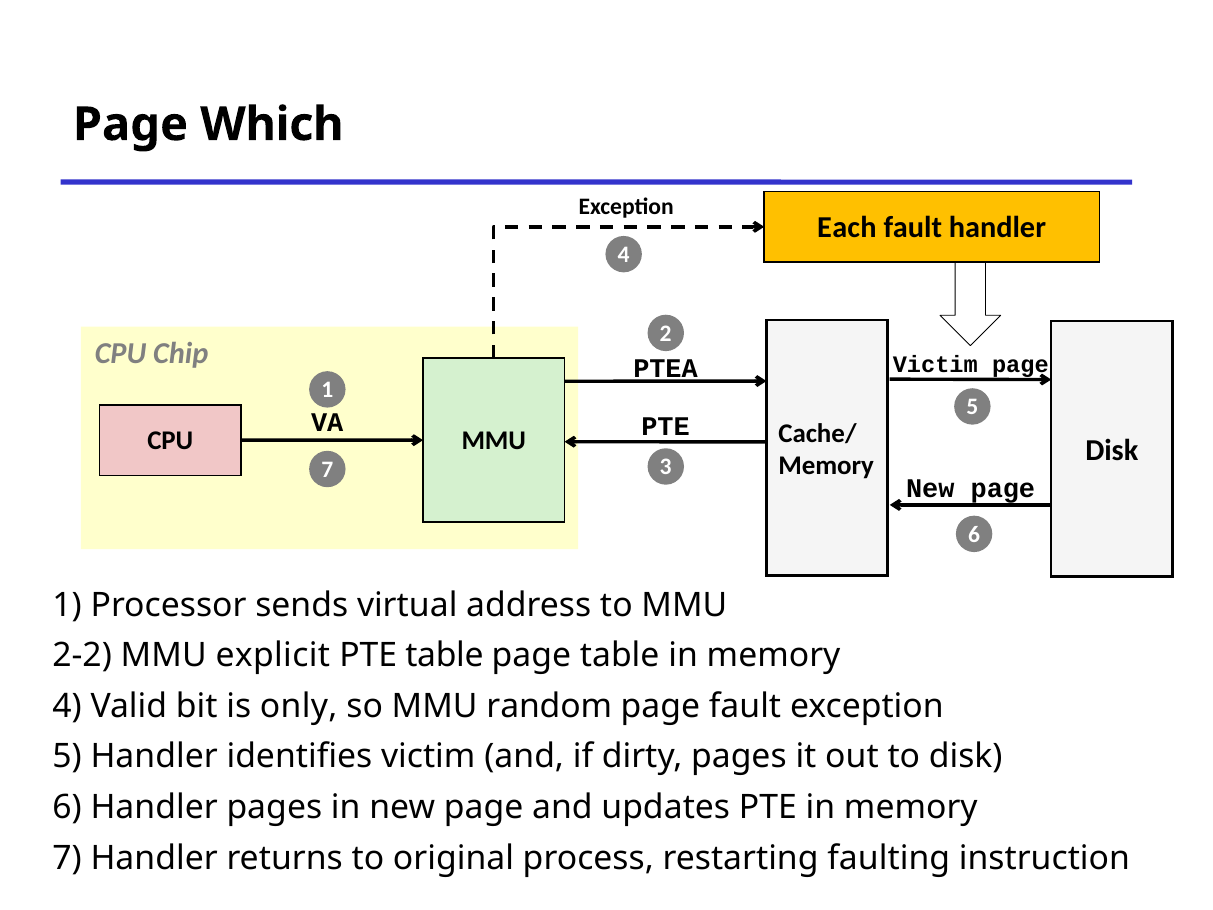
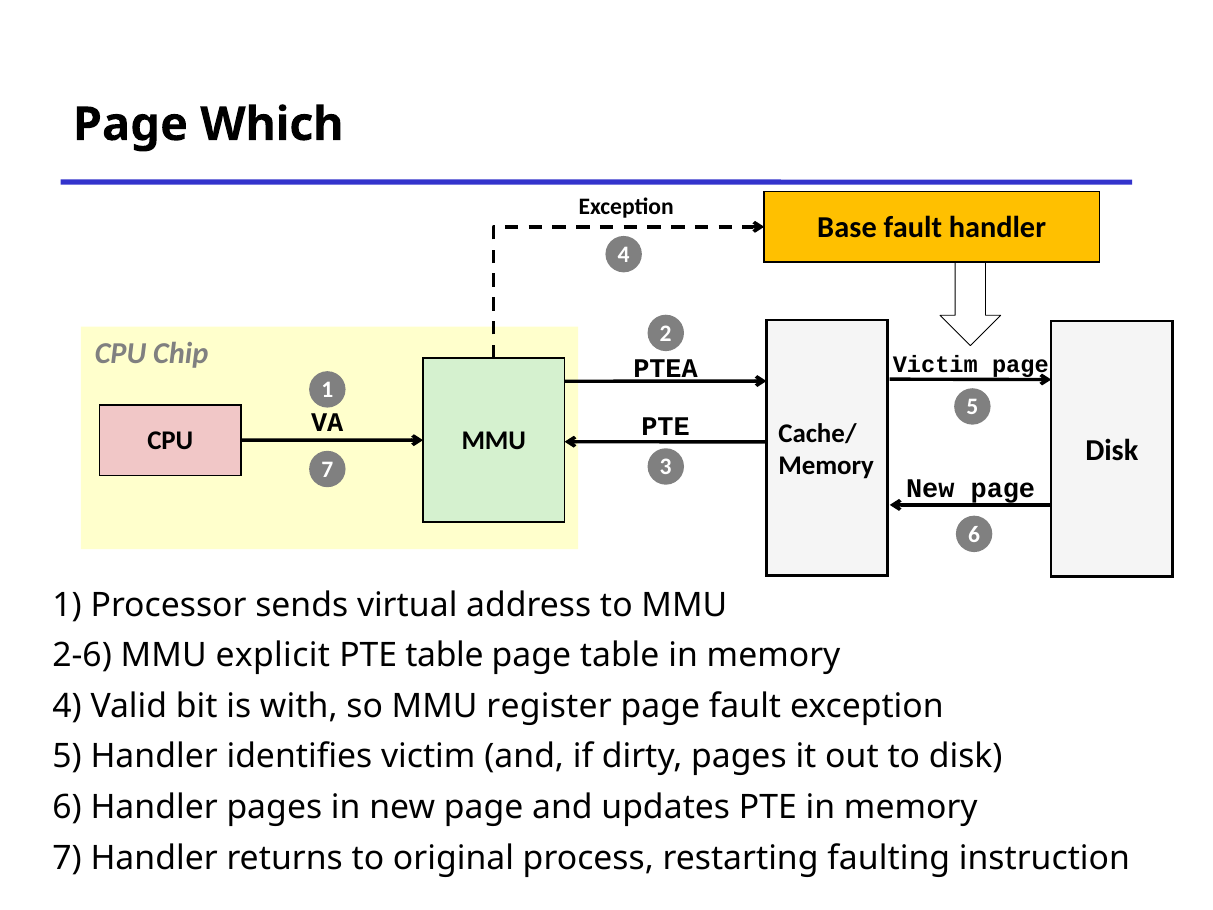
Each: Each -> Base (847, 227)
2-2: 2-2 -> 2-6 (82, 655)
only: only -> with (299, 706)
random: random -> register (549, 706)
